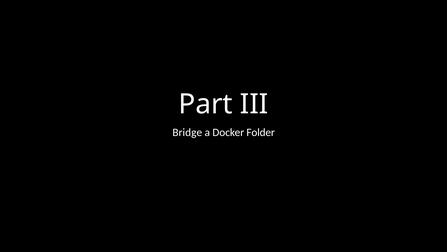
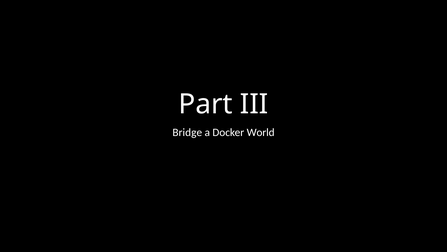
Folder: Folder -> World (261, 132)
